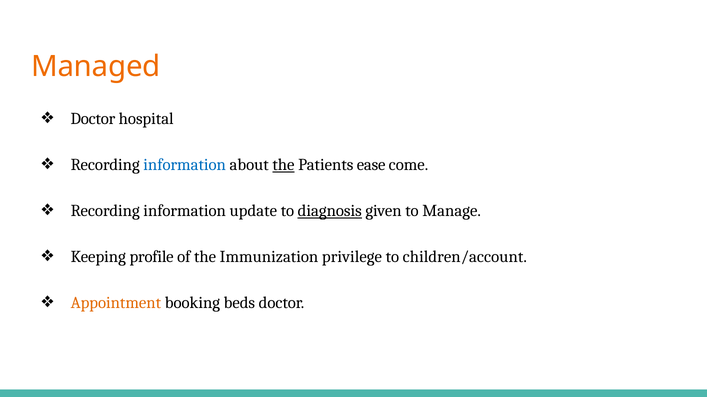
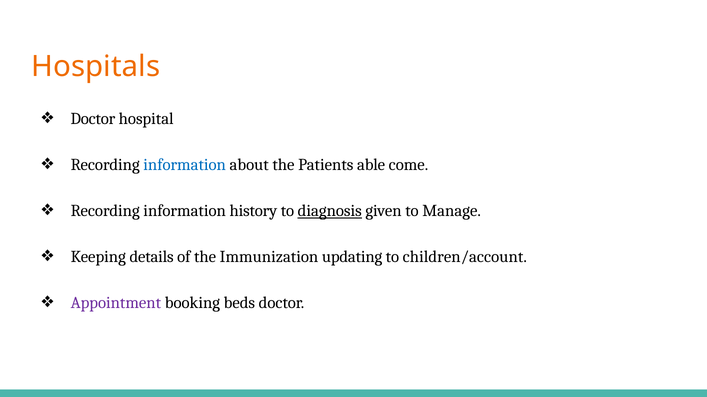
Managed: Managed -> Hospitals (96, 66)
the underline: present -> none (283, 165)
ease: ease -> able (371, 165)
update: update -> history (253, 211)
profile: profile -> details (152, 257)
privilege: privilege -> updating (352, 257)
Appointment colour: orange -> purple (116, 303)
